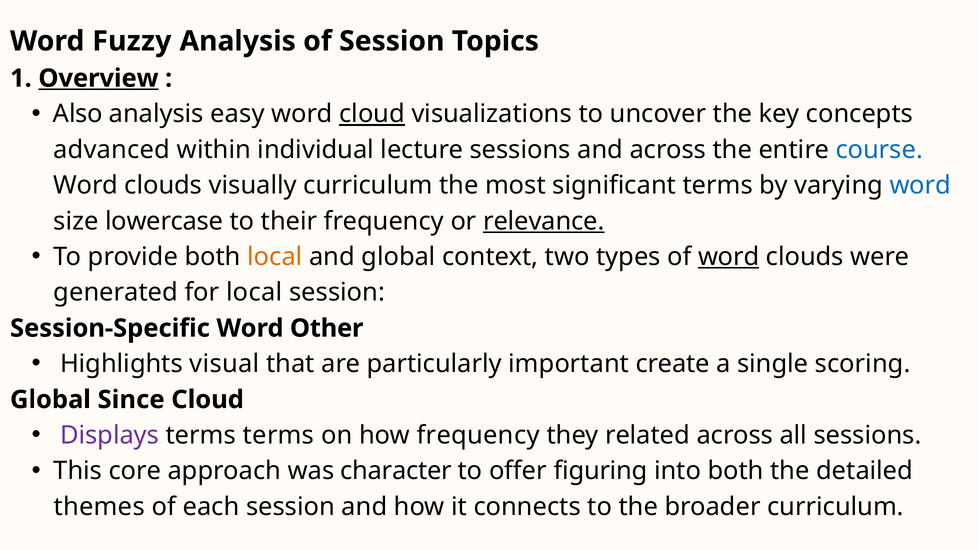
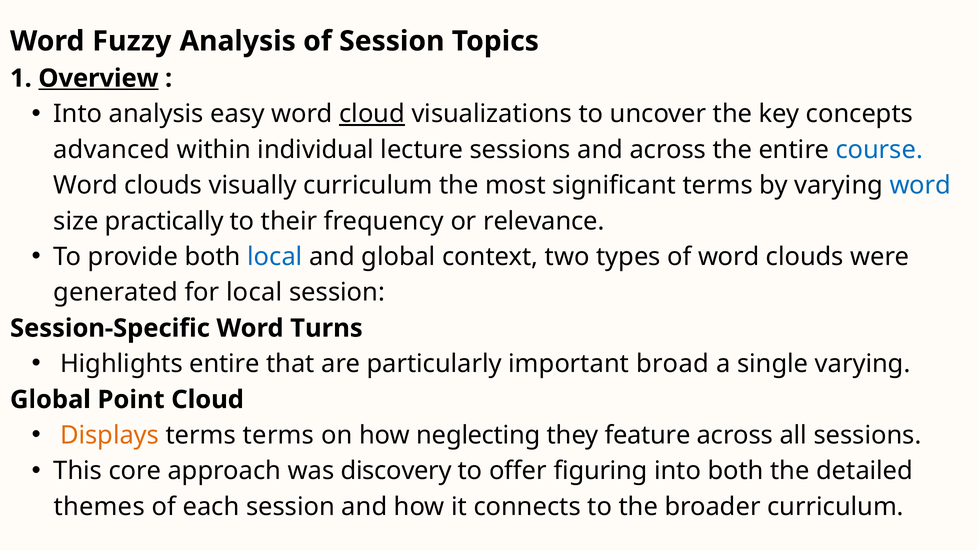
Also: Also -> Into (78, 114)
lowercase: lowercase -> practically (164, 221)
relevance underline: present -> none (544, 221)
local colour: orange -> blue (275, 257)
word underline: present -> none (729, 257)
Other: Other -> Turns (326, 328)
Highlights visual: visual -> entire (225, 364)
create: create -> broad (672, 364)
single scoring: scoring -> varying (863, 364)
Since: Since -> Point (131, 400)
Displays colour: purple -> orange (110, 435)
how frequency: frequency -> neglecting (478, 435)
related: related -> feature (648, 435)
character: character -> discovery (396, 471)
